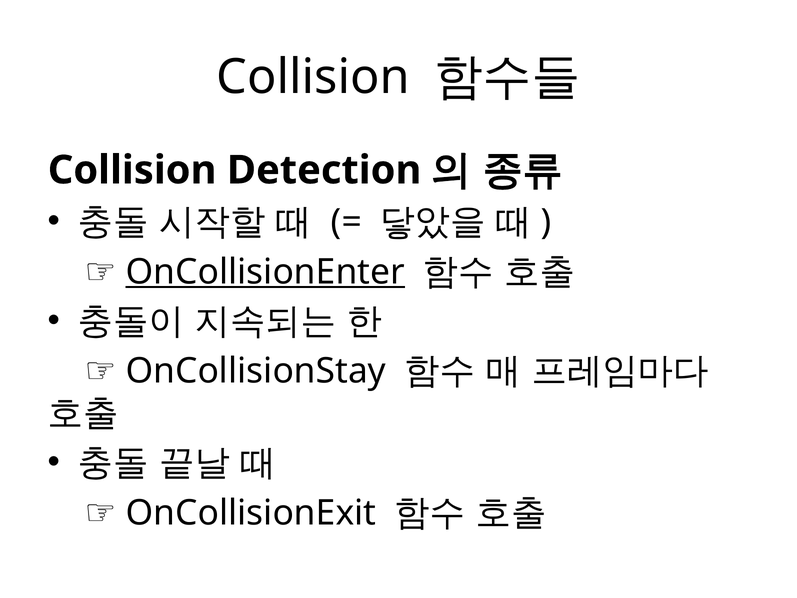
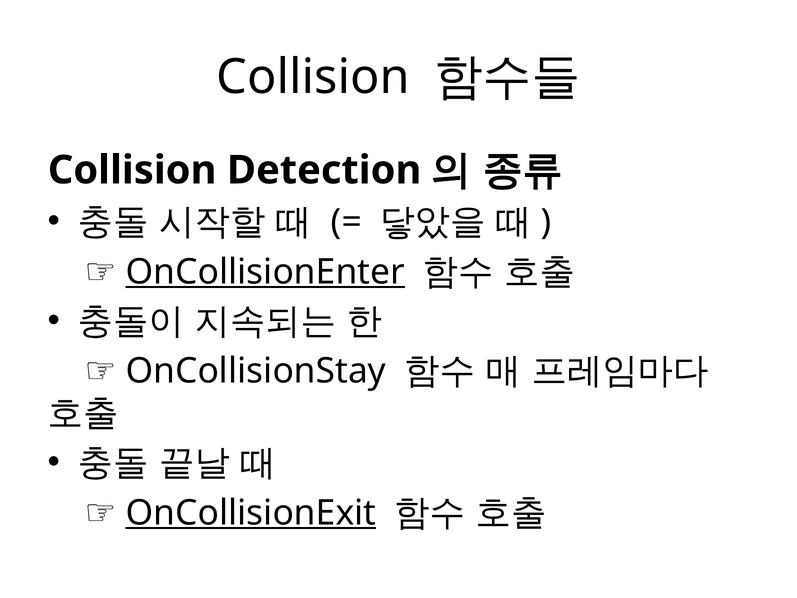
OnCollisionExit underline: none -> present (251, 513)
